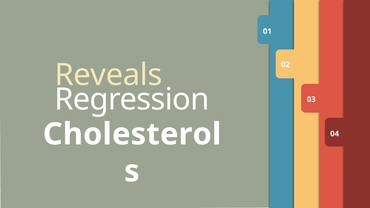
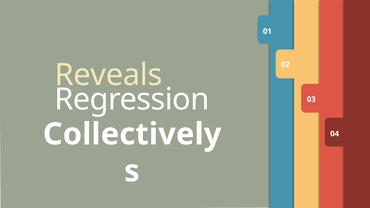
Cholesterol: Cholesterol -> Collectively (132, 134)
